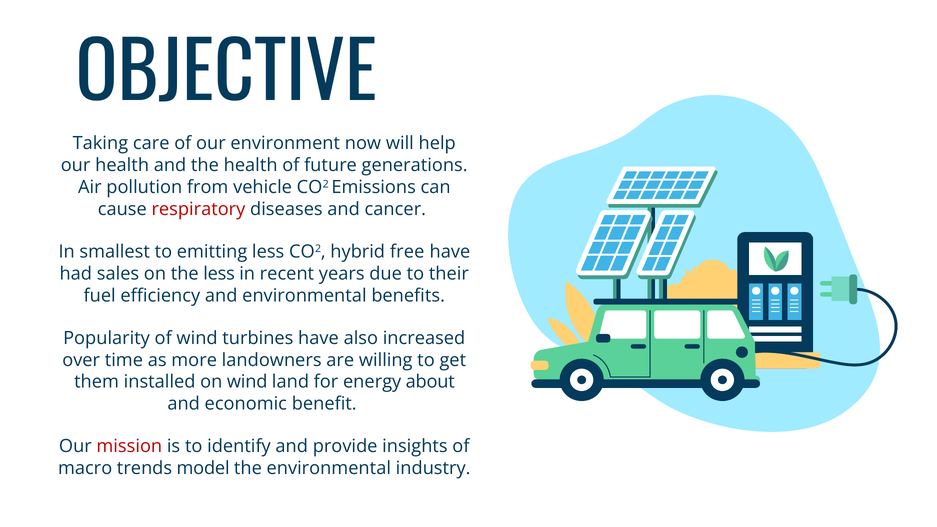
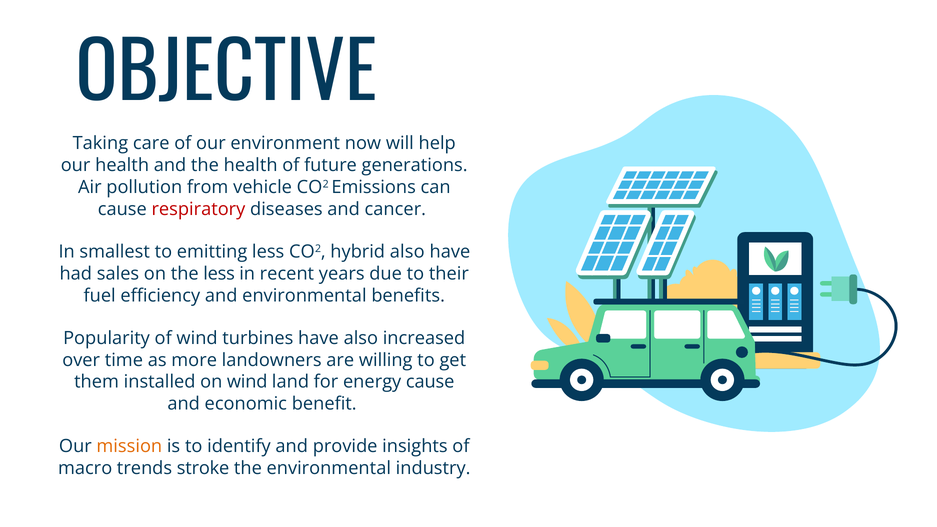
hybrid free: free -> also (407, 252)
energy about: about -> cause (430, 382)
mission colour: red -> orange (129, 447)
model: model -> stroke (203, 468)
